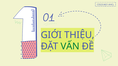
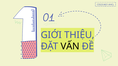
VẤN colour: green -> black (70, 47)
